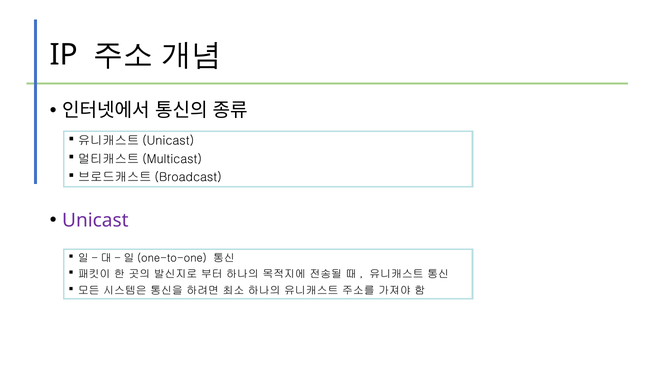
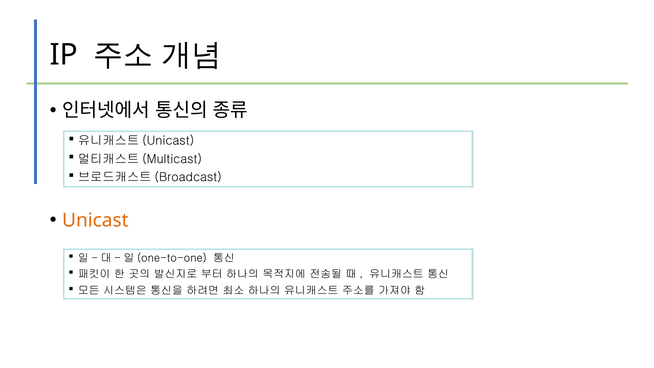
Unicast colour: purple -> orange (95, 220)
